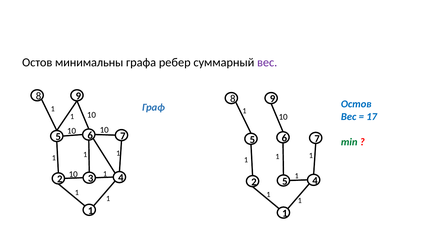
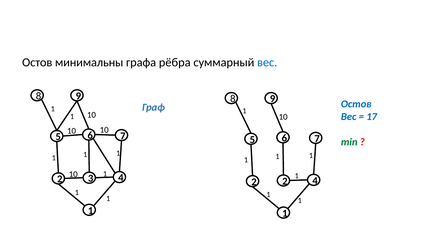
ребер: ребер -> рёбра (175, 62)
вес colour: purple -> blue (267, 62)
5: 5 -> 2 (285, 181)
